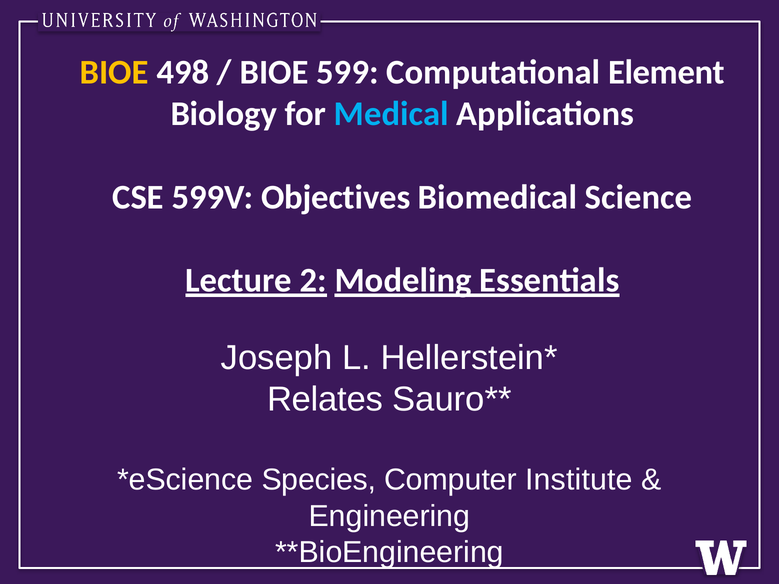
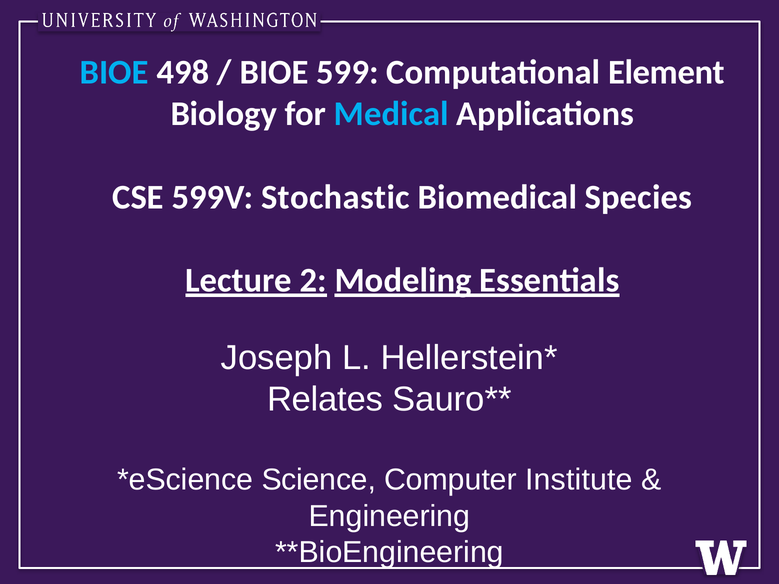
BIOE colour: yellow -> light blue (114, 73)
Objectives: Objectives -> Stochastic (335, 197)
Science: Science -> Species (638, 197)
Species: Species -> Science (319, 480)
